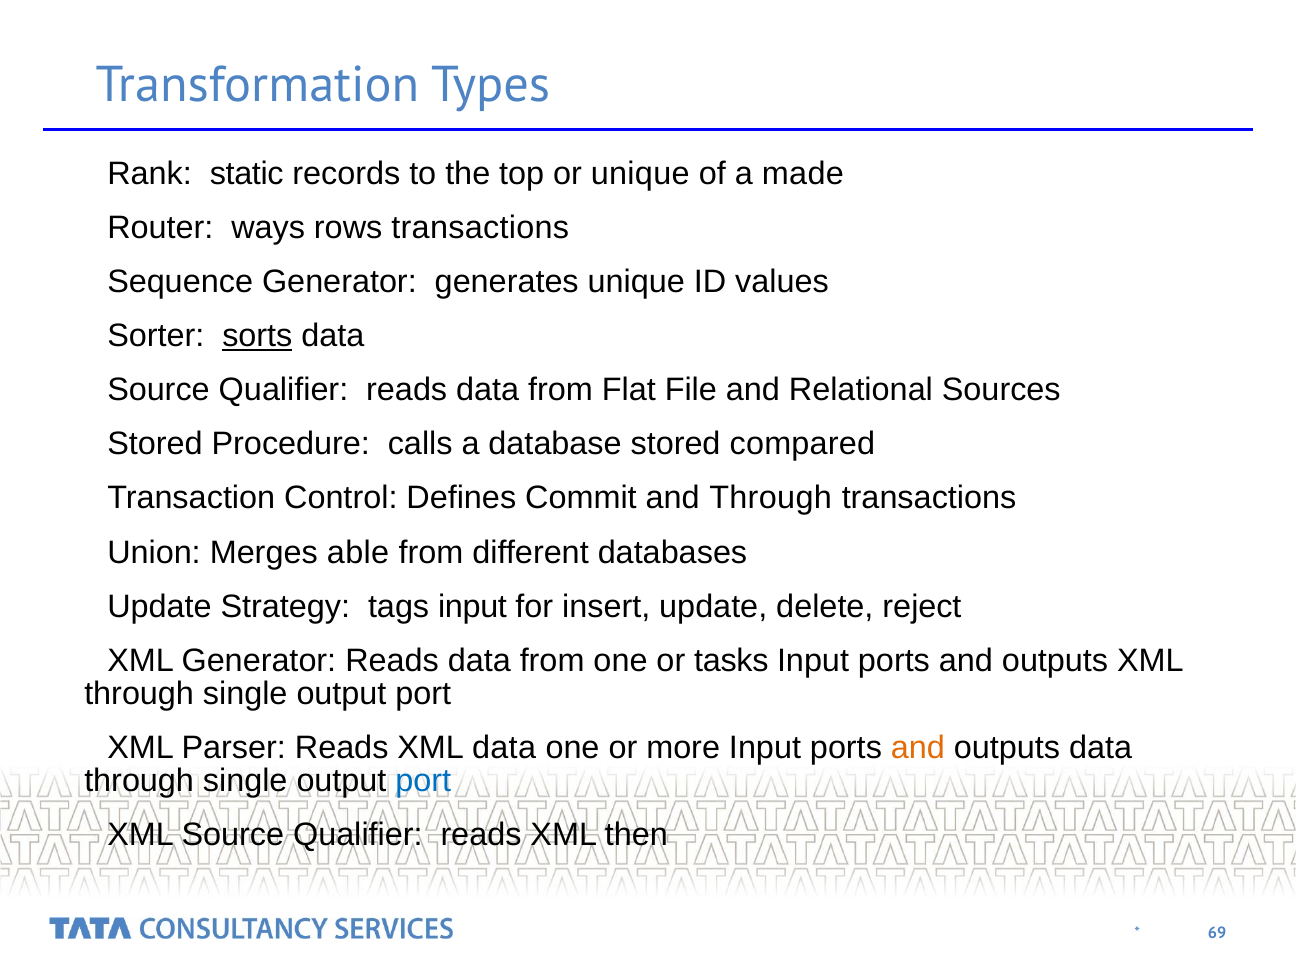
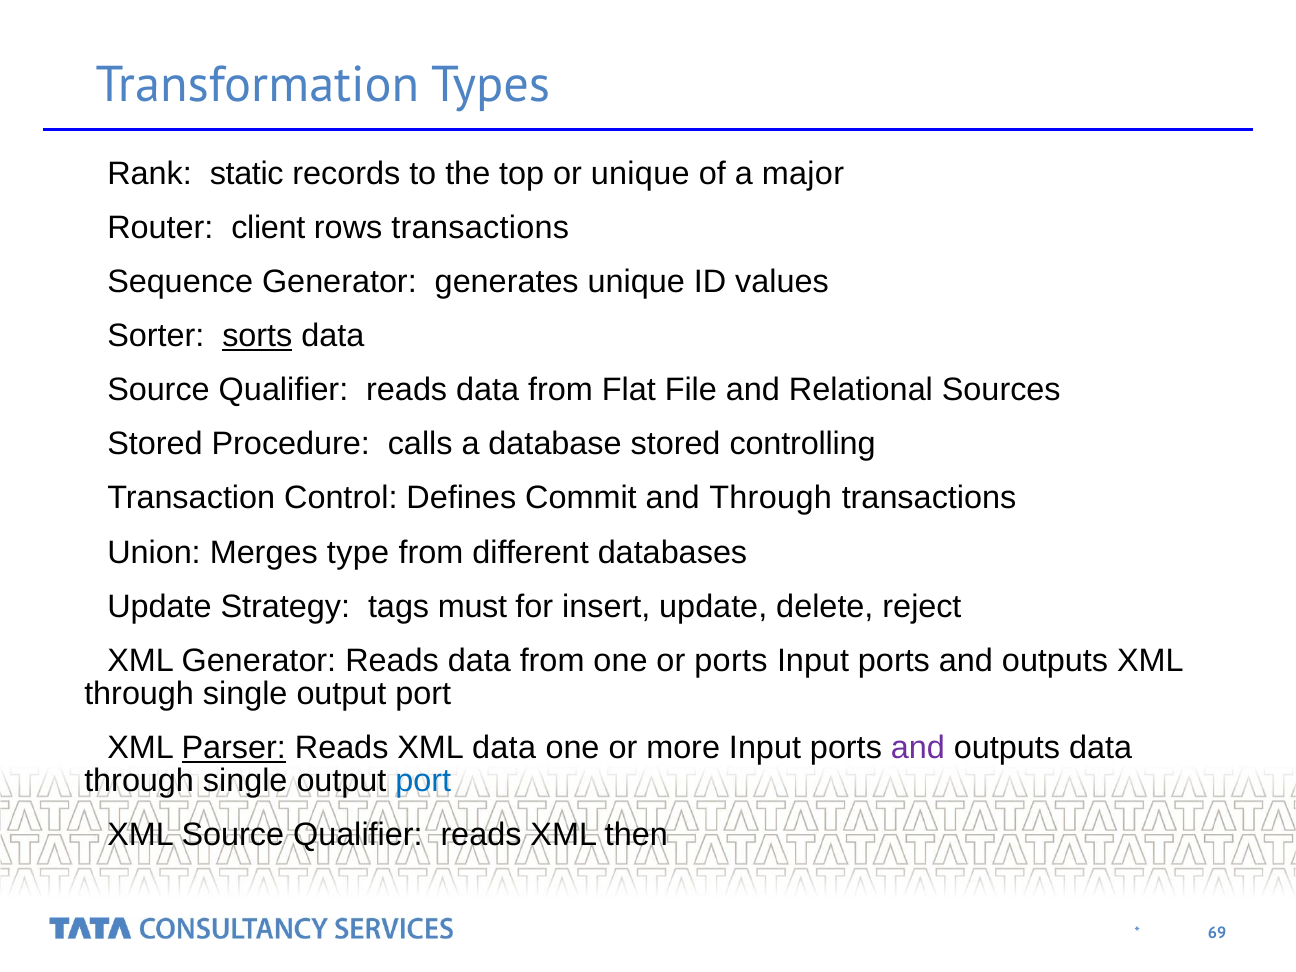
made: made -> major (803, 173)
ways: ways -> client (268, 228)
compared: compared -> controlling (803, 444)
able: able -> type (358, 552)
tags input: input -> must (472, 606)
or tasks: tasks -> ports (731, 661)
Parser underline: none -> present (234, 748)
and colour: orange -> purple (918, 748)
